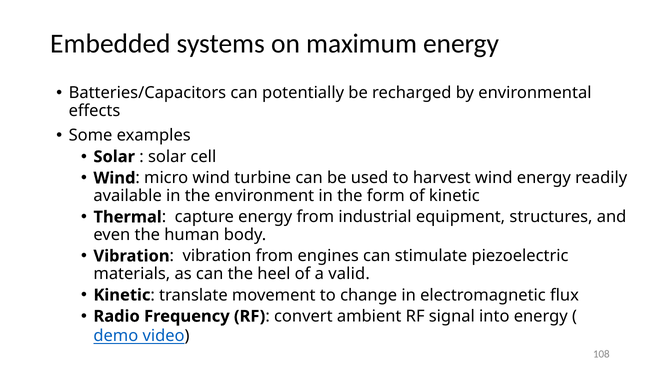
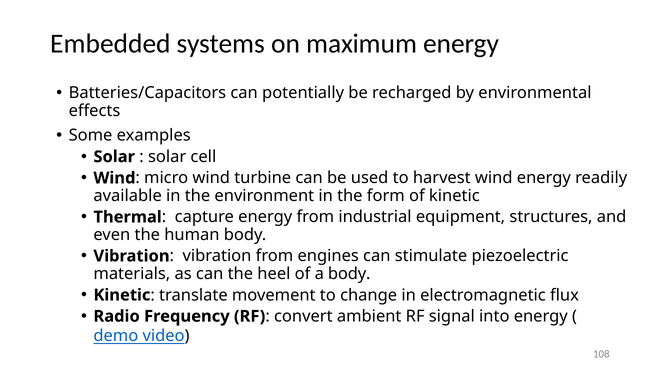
a valid: valid -> body (349, 274)
